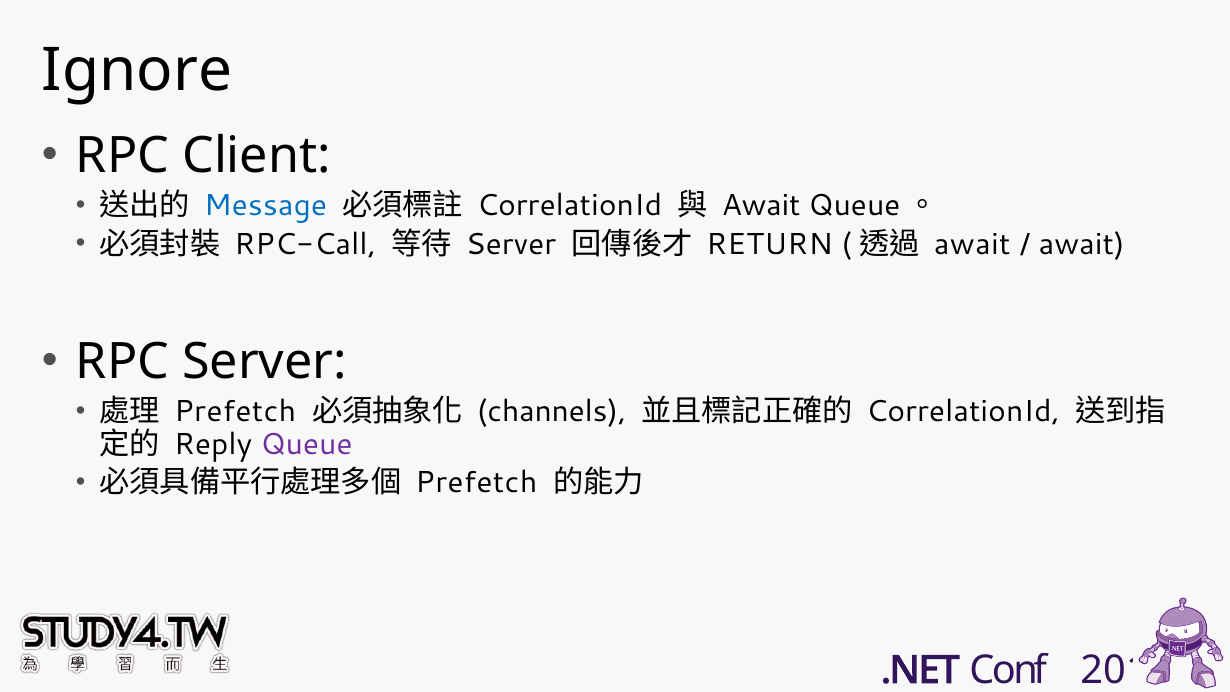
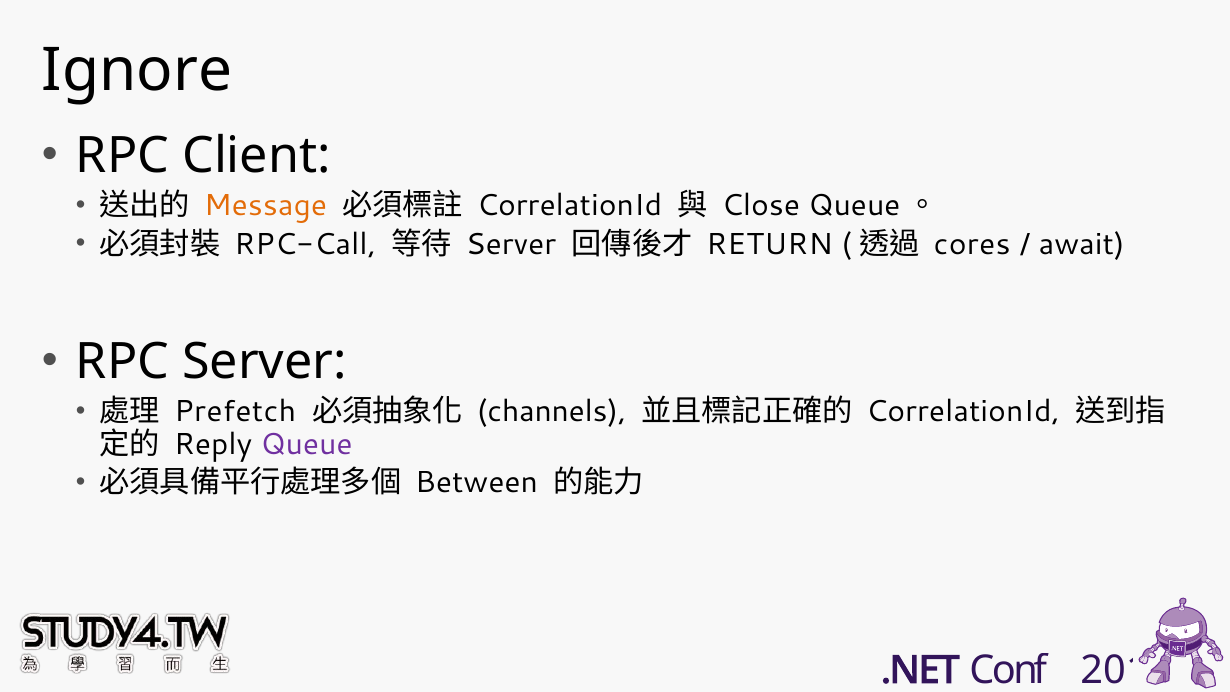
Message colour: blue -> orange (266, 206)
Await: Await -> Close (761, 206)
await: await -> cores (972, 244)
Prefetch: Prefetch -> Between (476, 483)
